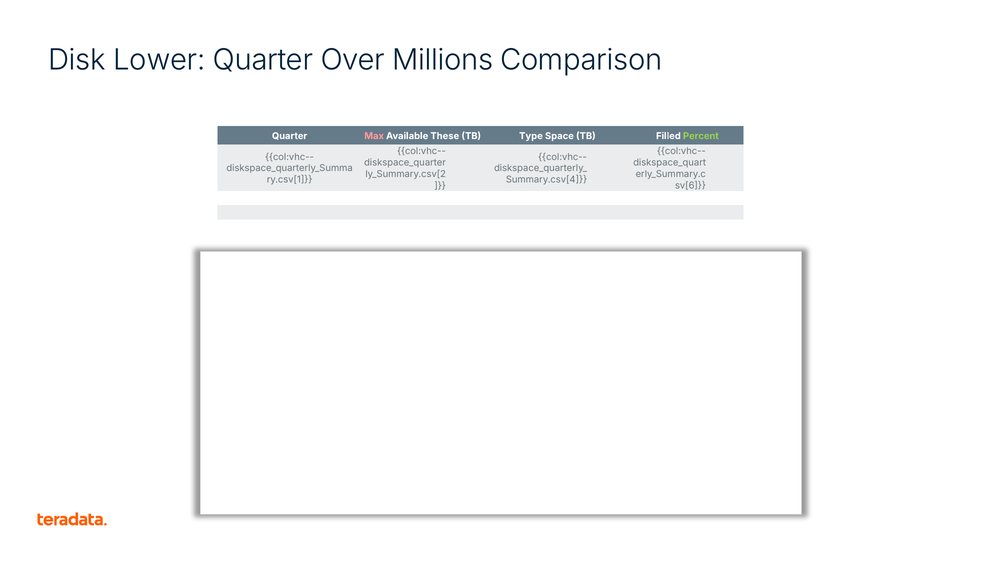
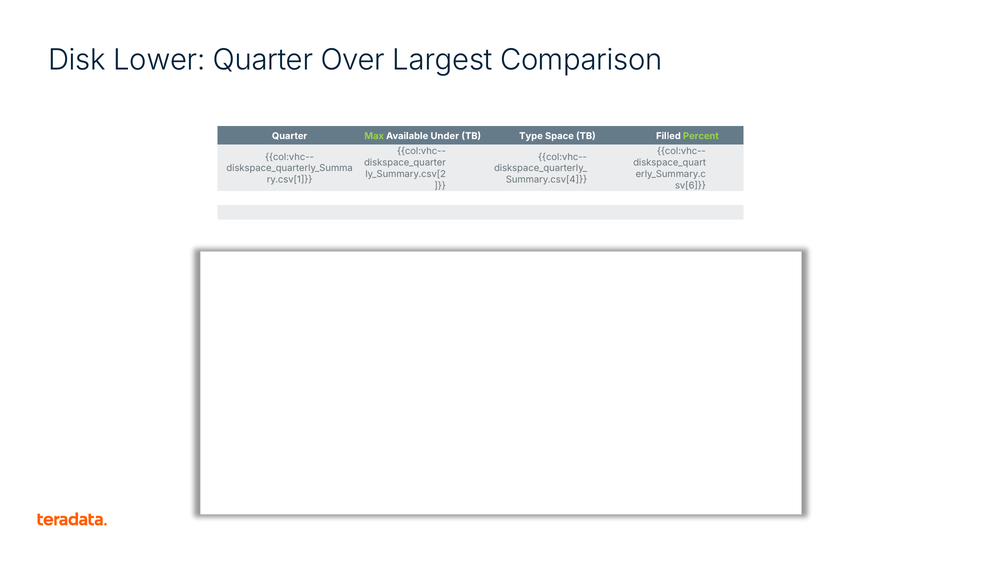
Millions: Millions -> Largest (443, 60)
Max colour: pink -> light green (374, 136)
These: These -> Under (445, 136)
